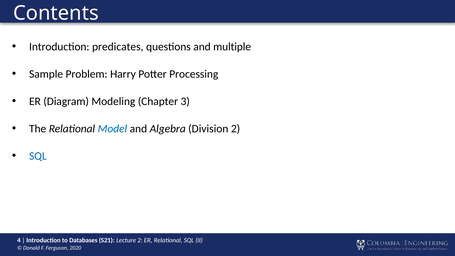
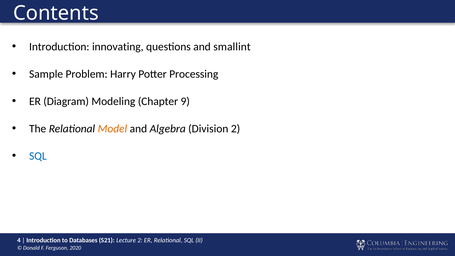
predicates: predicates -> innovating (118, 47)
multiple: multiple -> smallint (232, 47)
3: 3 -> 9 (185, 101)
Model colour: blue -> orange (112, 129)
